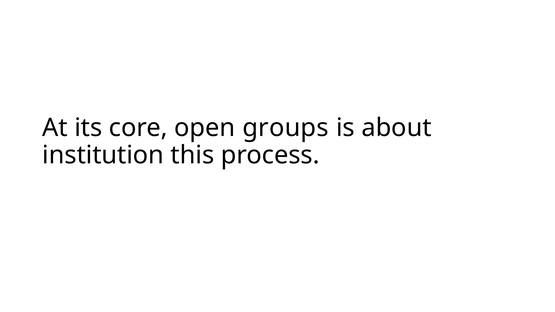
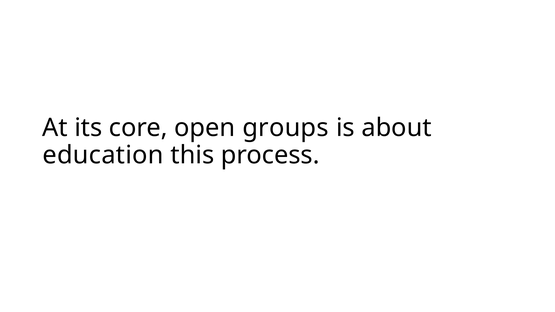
institution: institution -> education (103, 155)
